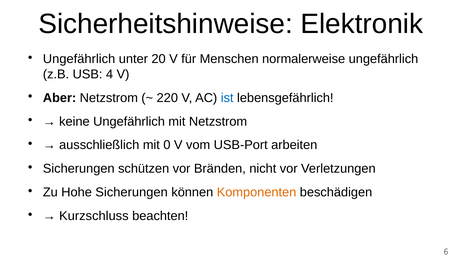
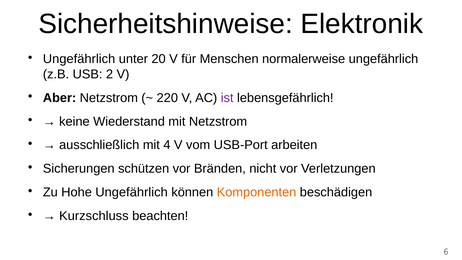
4: 4 -> 2 (109, 74)
ist colour: blue -> purple (227, 98)
keine Ungefährlich: Ungefährlich -> Wiederstand (129, 121)
0: 0 -> 4 (167, 145)
Hohe Sicherungen: Sicherungen -> Ungefährlich (132, 192)
